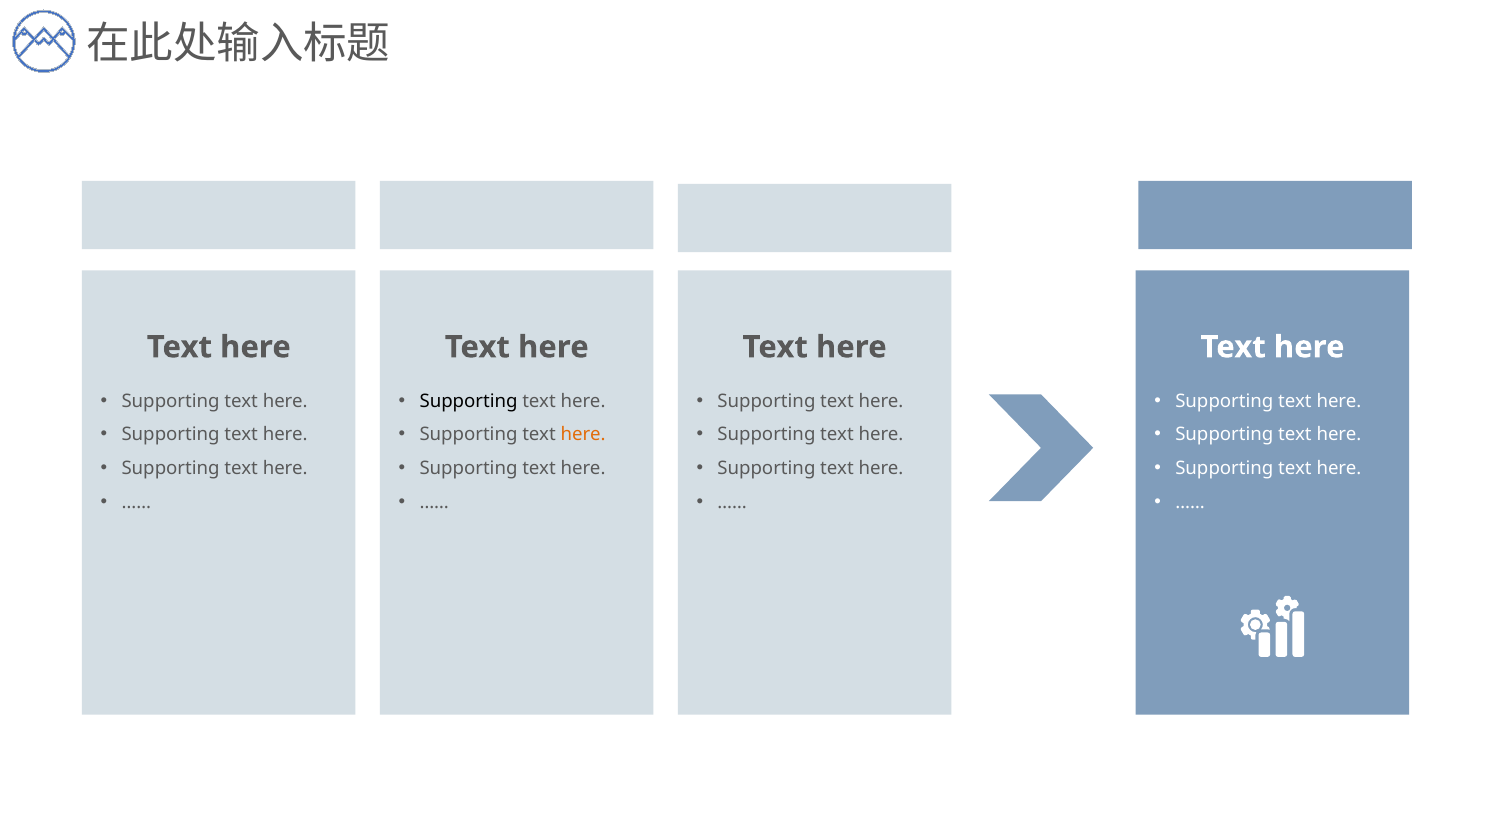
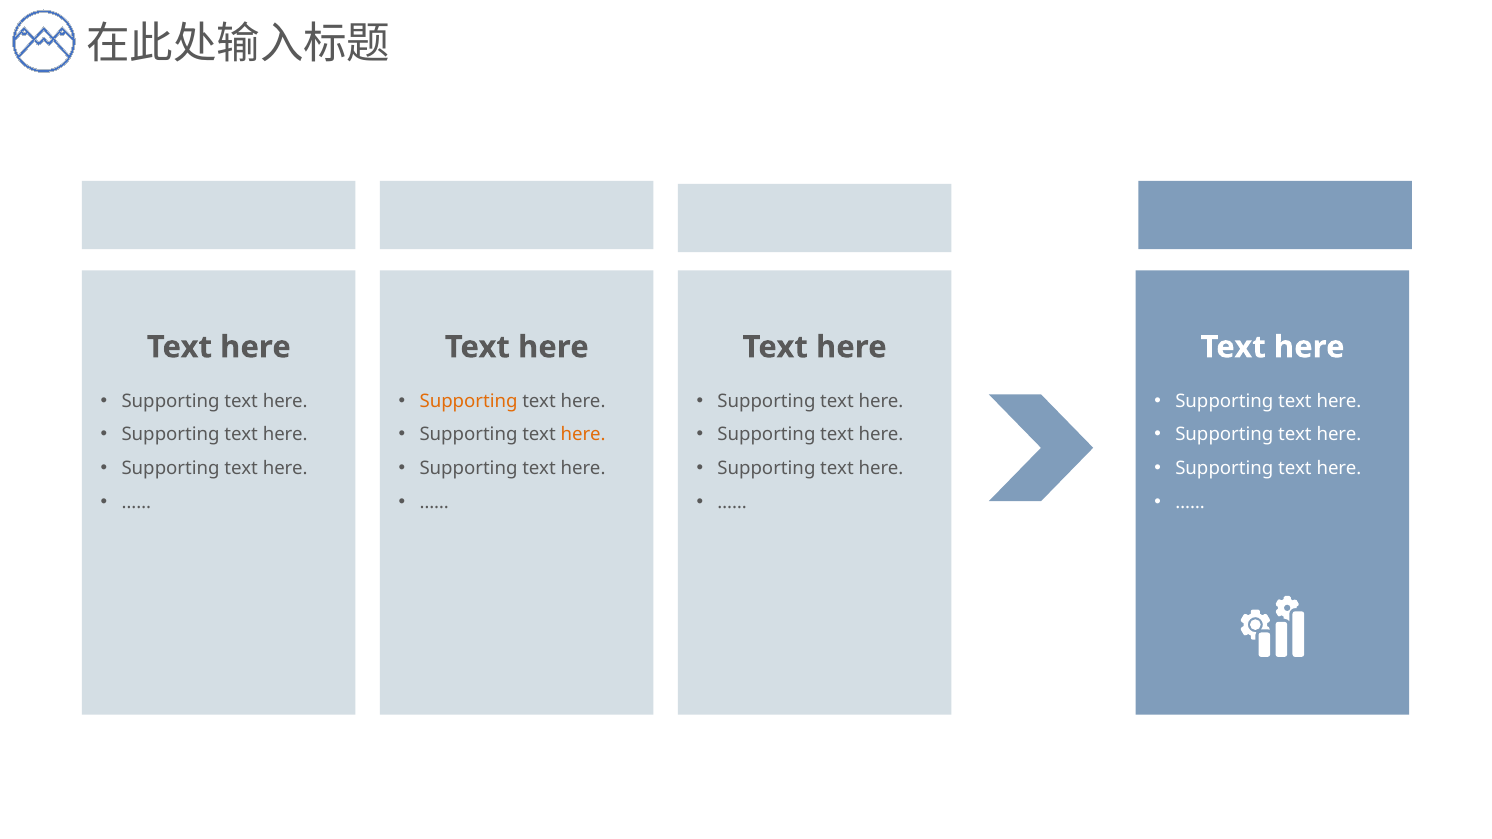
Supporting colour: black -> orange (469, 401)
